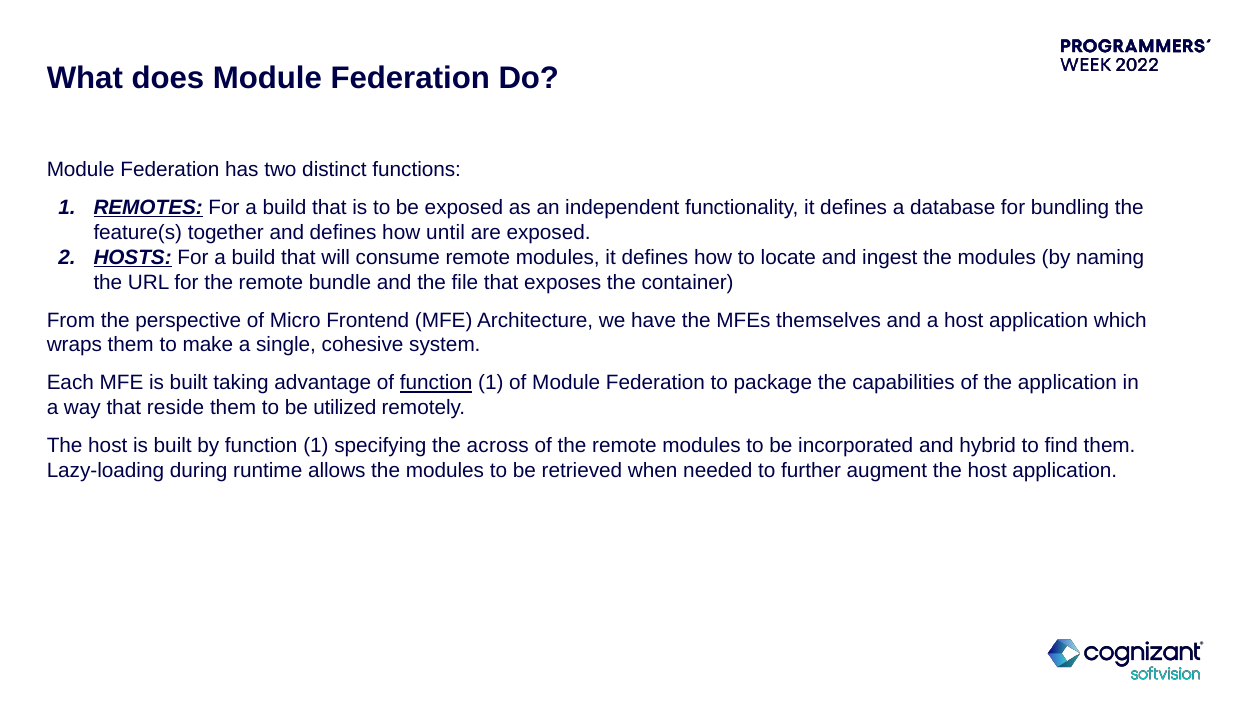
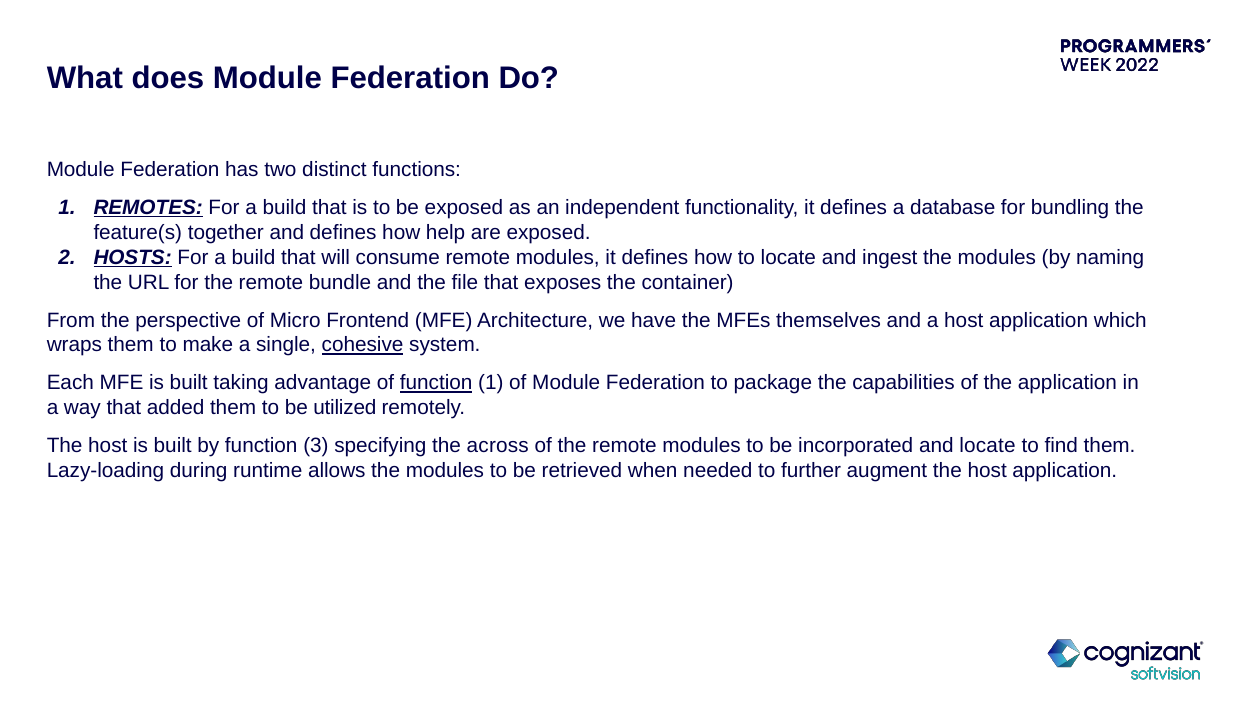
until: until -> help (446, 233)
cohesive underline: none -> present (363, 345)
reside: reside -> added (176, 408)
by function 1: 1 -> 3 (316, 446)
and hybrid: hybrid -> locate (987, 446)
